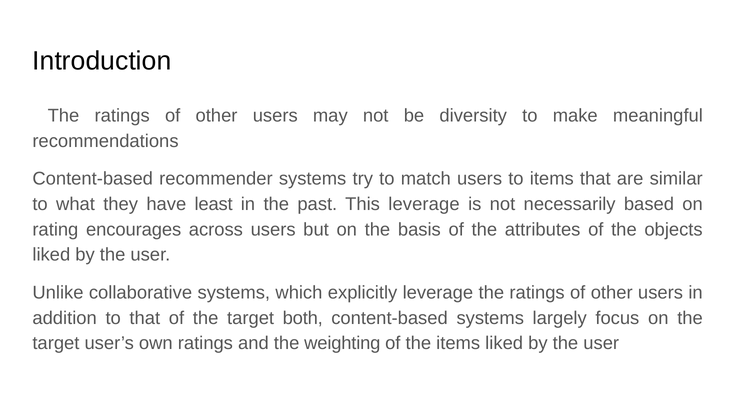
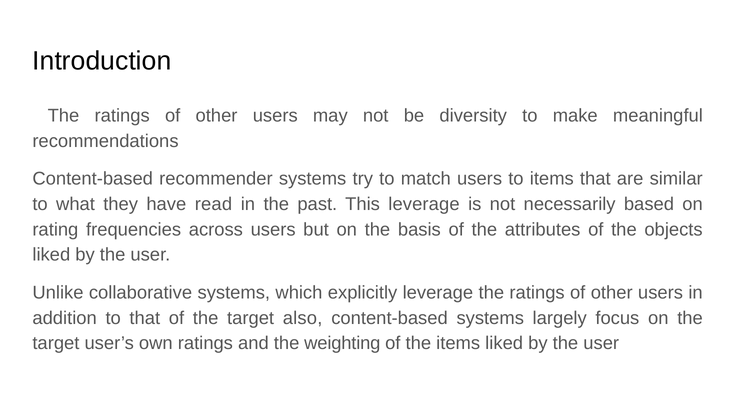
least: least -> read (213, 204)
encourages: encourages -> frequencies (134, 230)
both: both -> also (303, 318)
